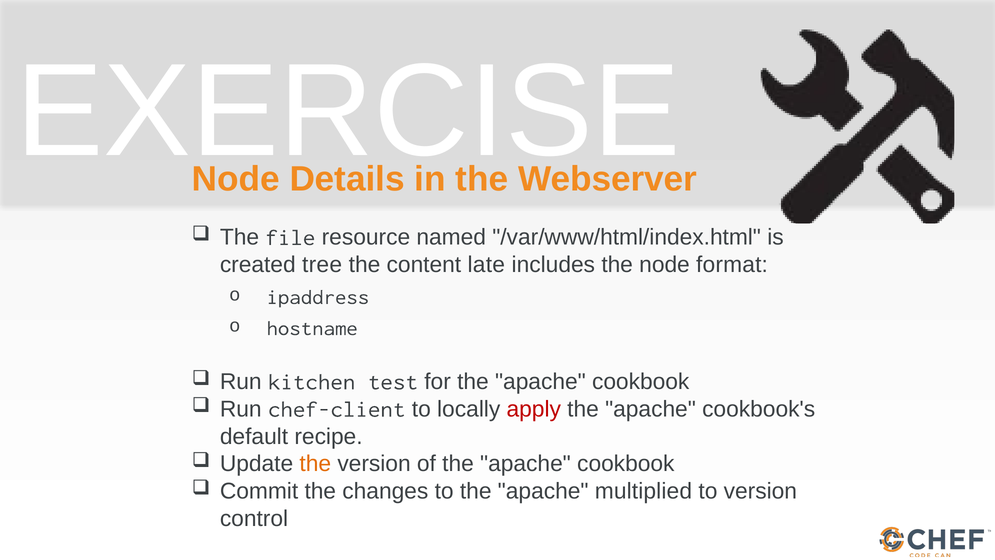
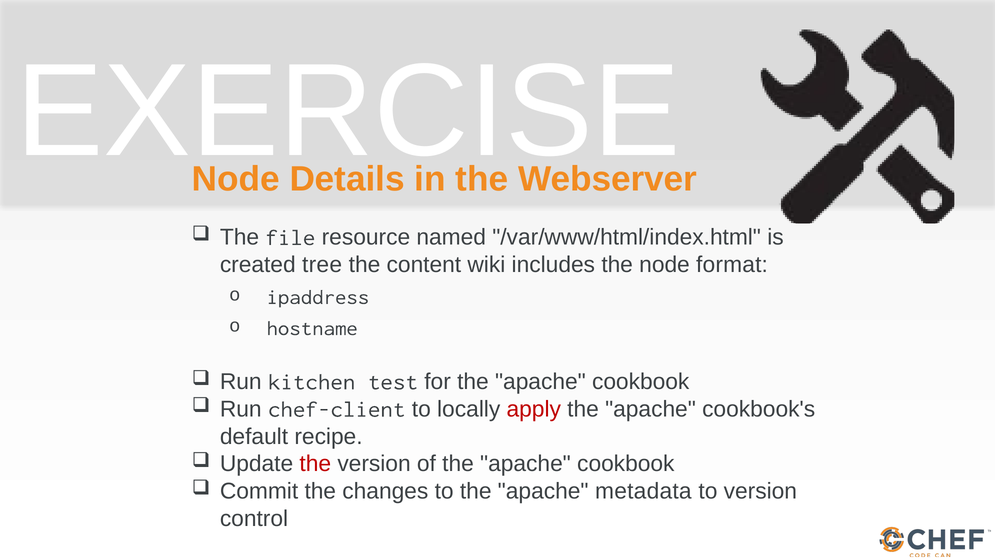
late: late -> wiki (486, 265)
the colour: orange -> red (315, 464)
multiplied: multiplied -> metadata (643, 491)
